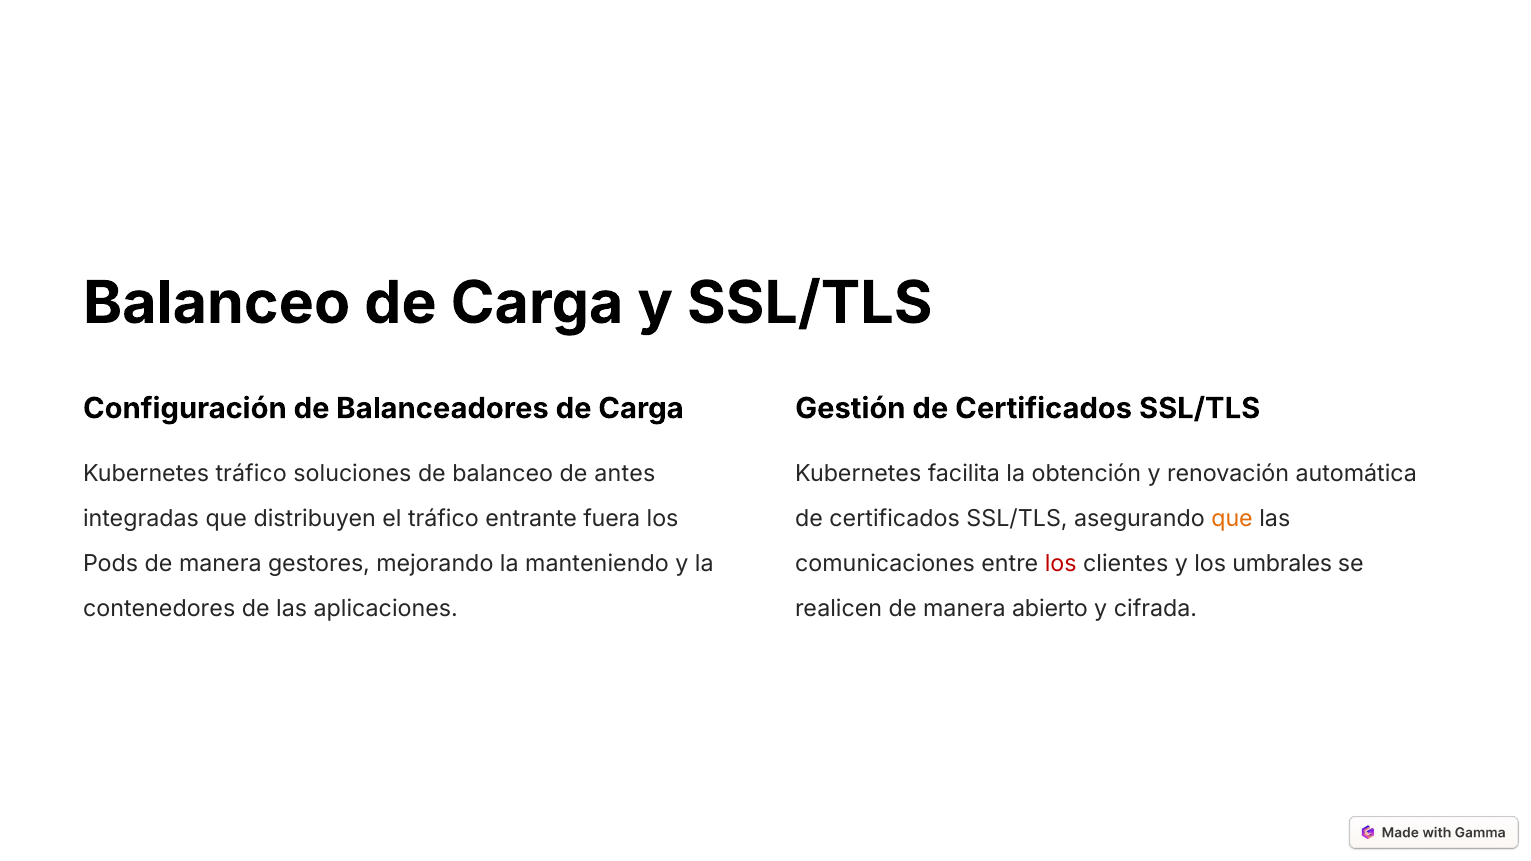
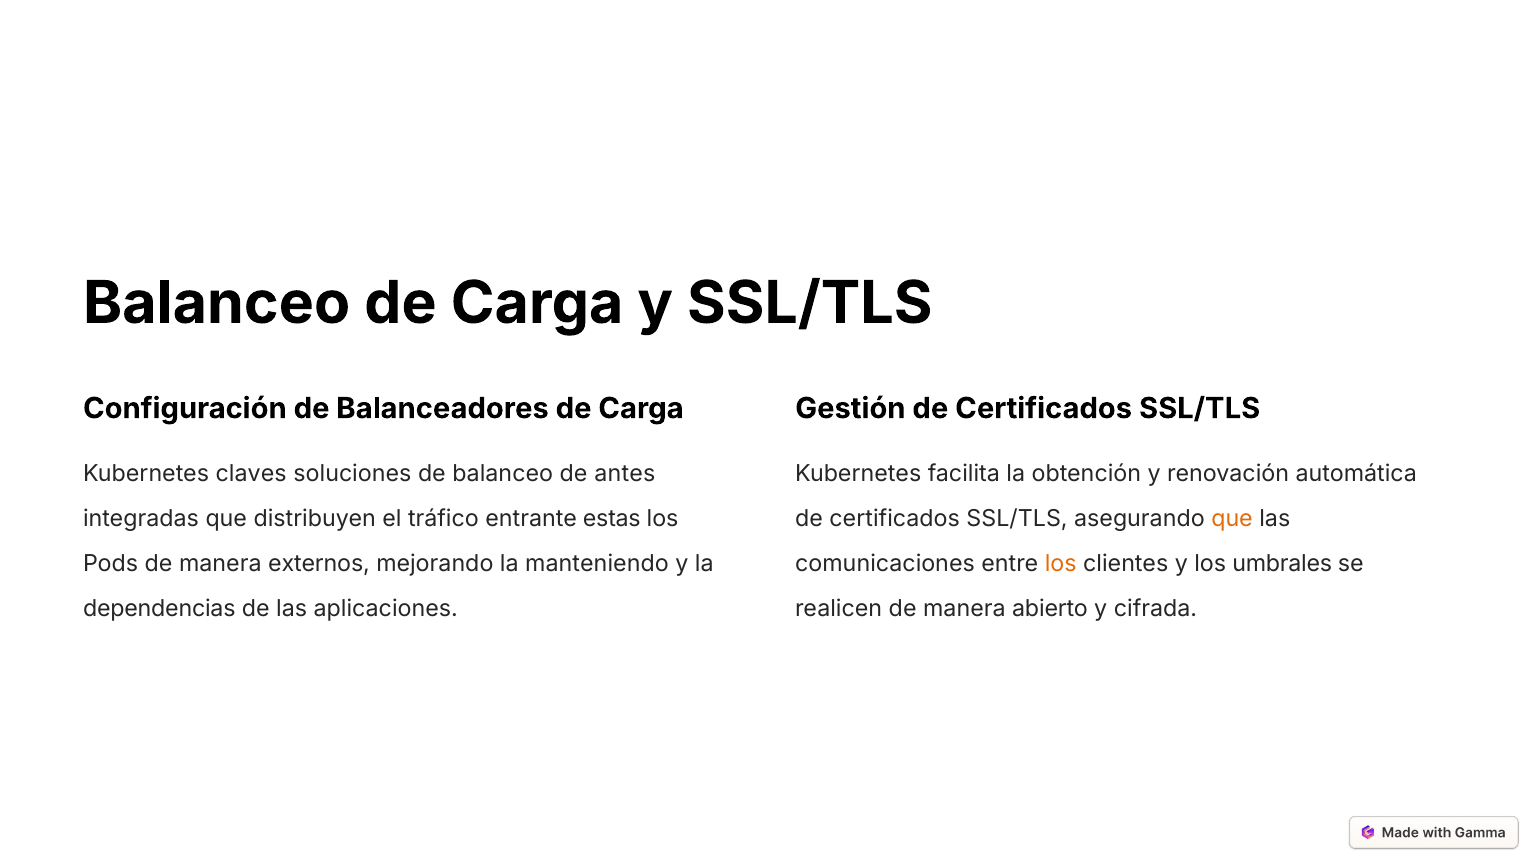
Kubernetes tráfico: tráfico -> claves (251, 474)
fuera: fuera -> estas (612, 519)
gestores: gestores -> externos (319, 564)
los colour: red -> orange (1061, 564)
contenedores: contenedores -> dependencias (159, 609)
